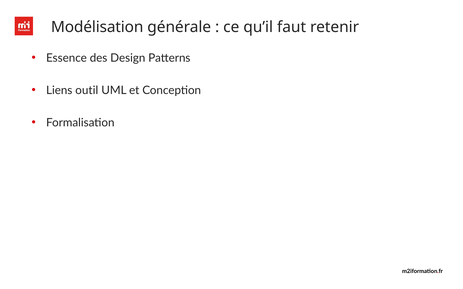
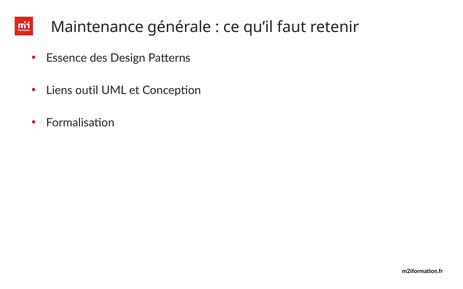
Modélisation: Modélisation -> Maintenance (97, 27)
